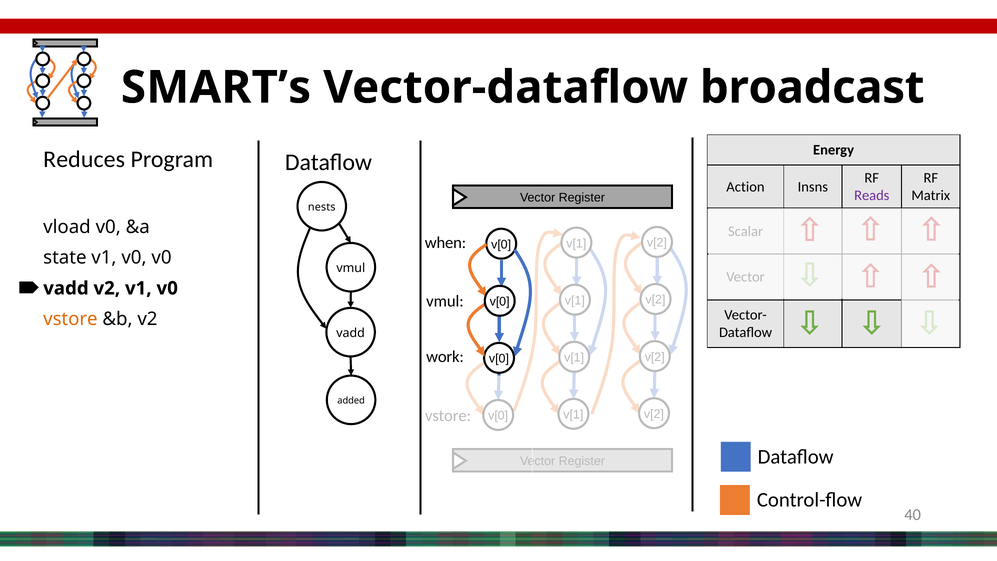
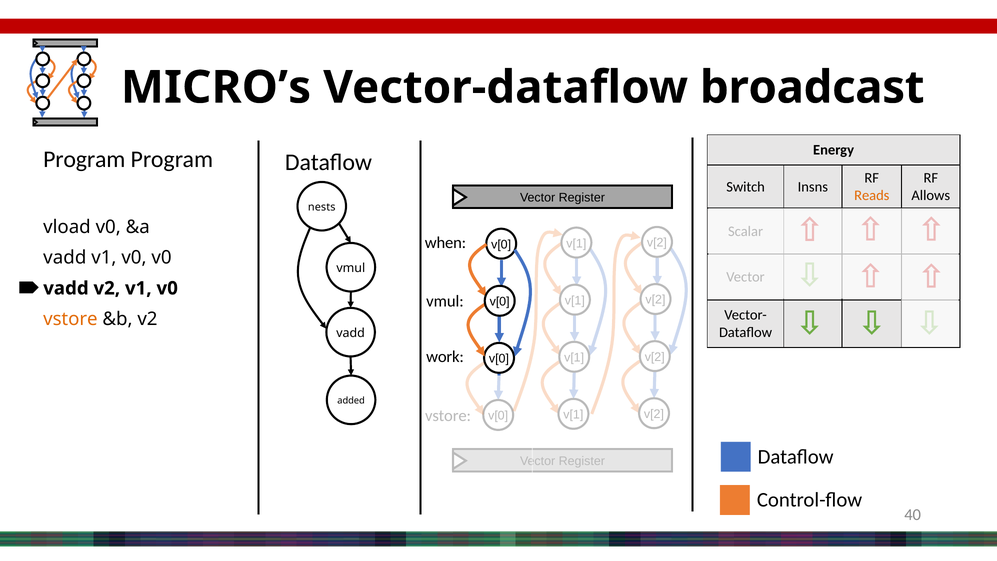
SMART’s: SMART’s -> MICRO’s (216, 88)
Reduces: Reduces -> Program (84, 159)
Action: Action -> Switch (746, 187)
Reads colour: purple -> orange (872, 195)
Matrix: Matrix -> Allows (931, 195)
state: state -> vadd (65, 258)
